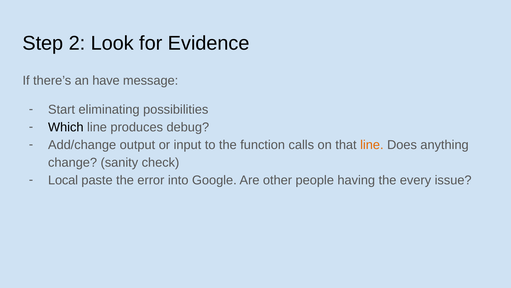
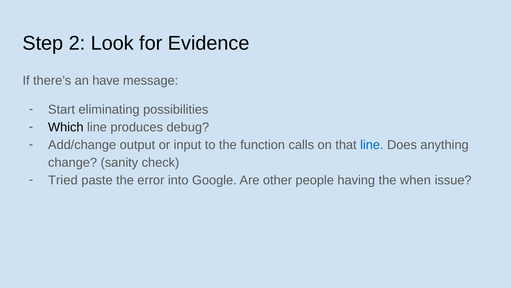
line colour: orange -> blue (372, 145)
Local: Local -> Tried (63, 180)
every: every -> when (415, 180)
